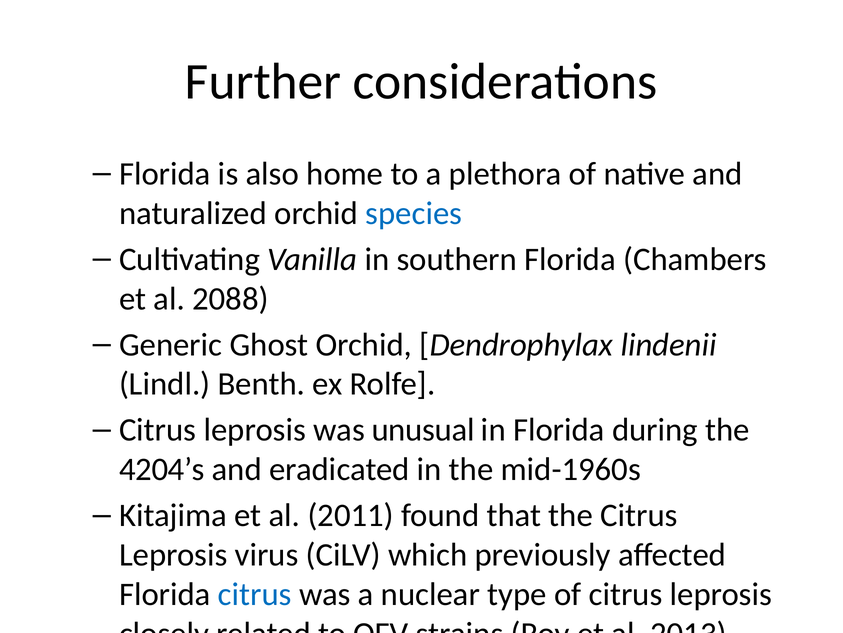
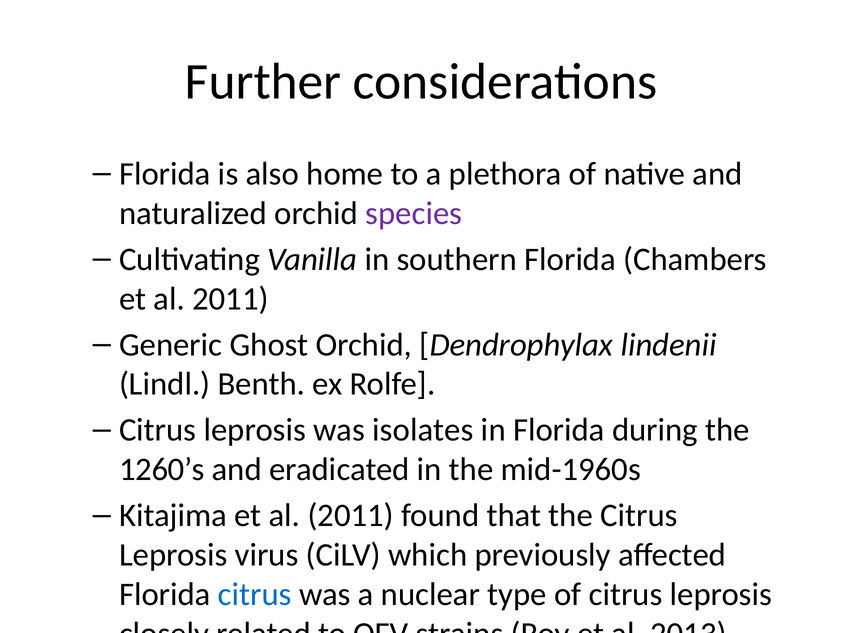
species colour: blue -> purple (414, 213)
2088: 2088 -> 2011 (230, 298)
unusual: unusual -> isolates (423, 430)
4204’s: 4204’s -> 1260’s (162, 469)
